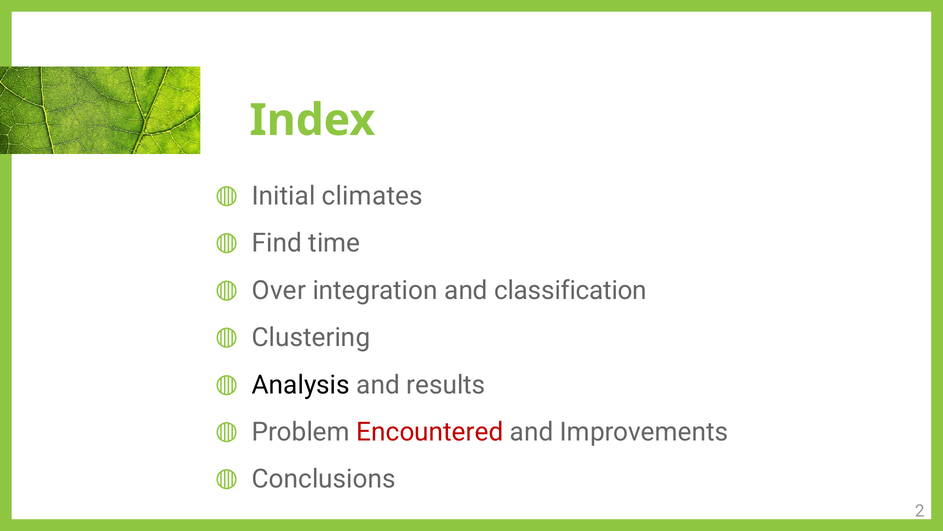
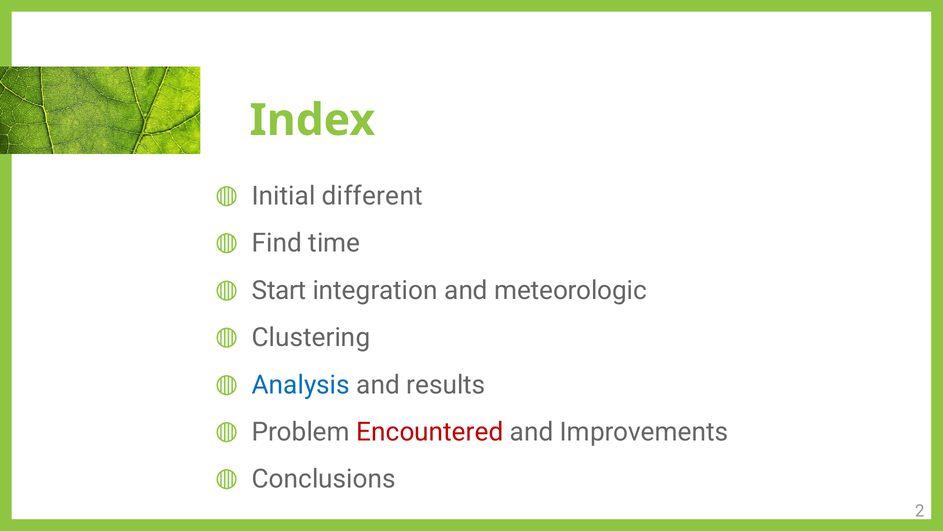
climates: climates -> different (372, 196)
Over: Over -> Start (279, 290)
classification: classification -> meteorologic (571, 290)
Analysis colour: black -> blue (301, 385)
